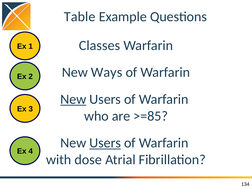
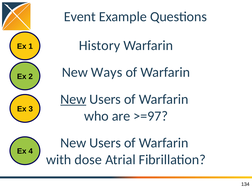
Table: Table -> Event (80, 17)
Classes: Classes -> History (100, 46)
>=85: >=85 -> >=97 (151, 116)
Users underline: present -> none (105, 143)
